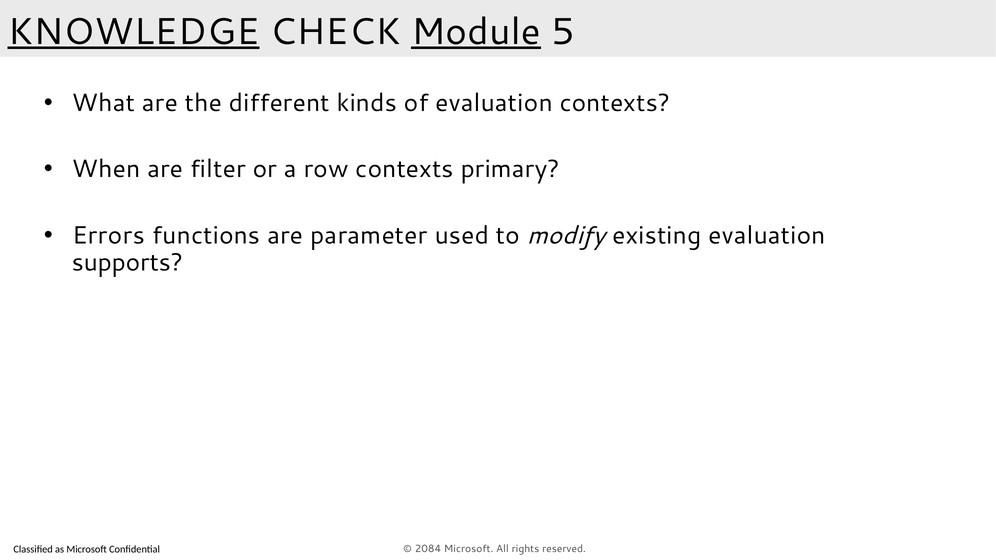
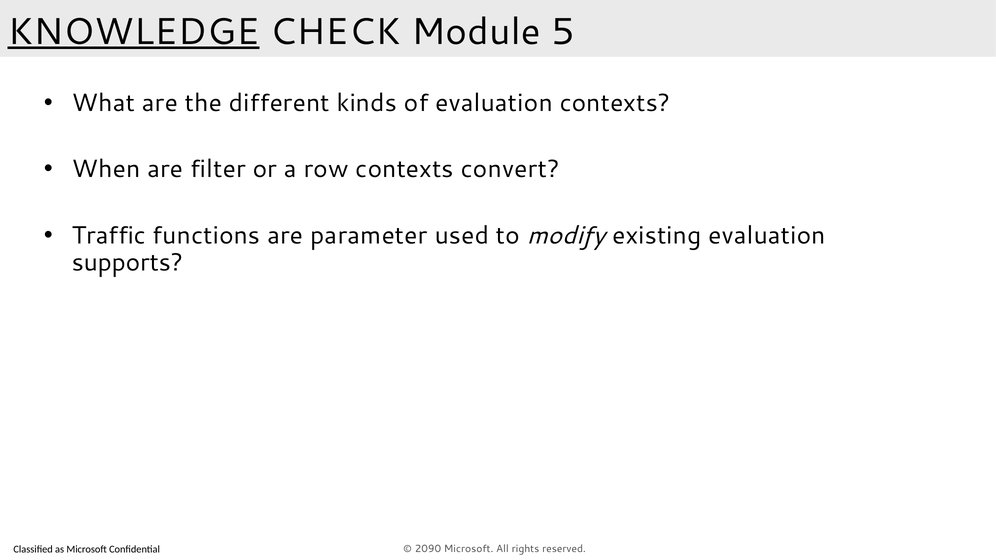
Module underline: present -> none (476, 32)
primary: primary -> convert (510, 169)
Errors: Errors -> Traffic (109, 236)
2084: 2084 -> 2090 (428, 549)
